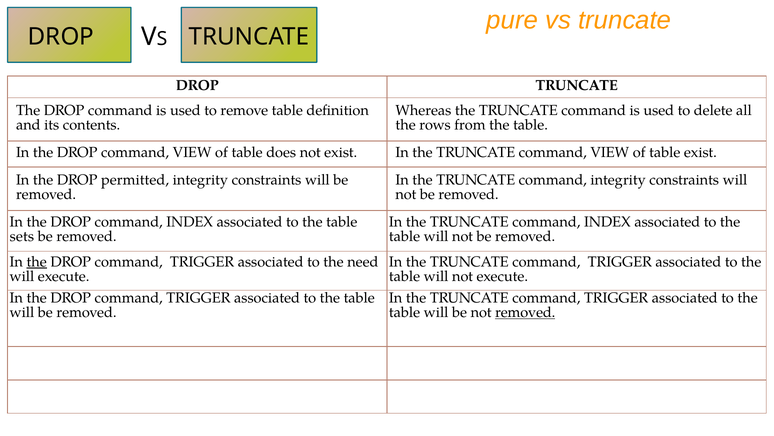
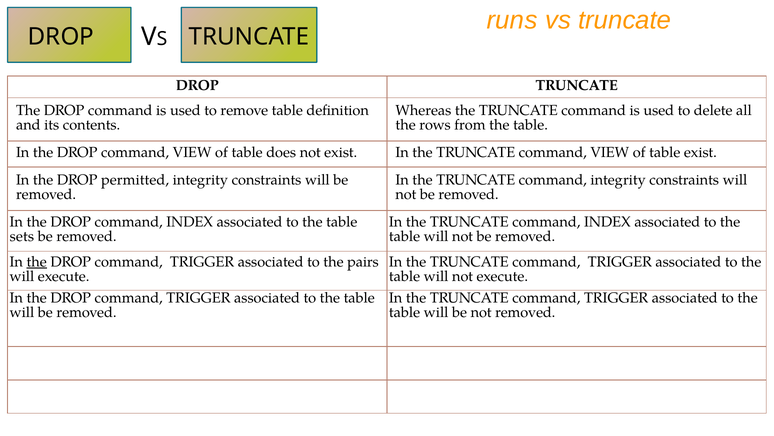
pure: pure -> runs (512, 20)
need: need -> pairs (363, 261)
removed underline: present -> none (525, 312)
